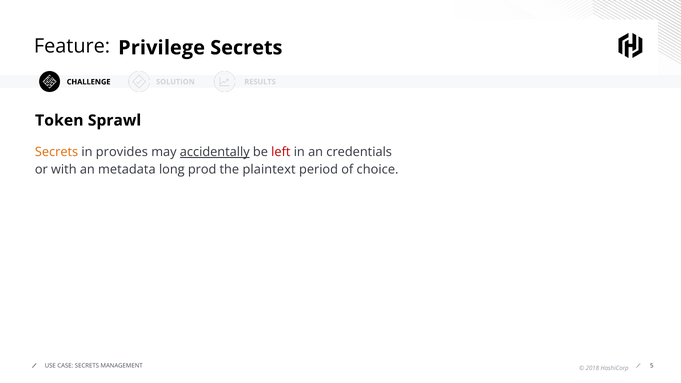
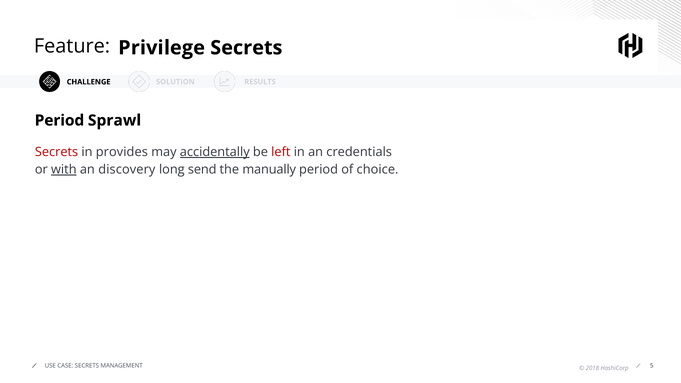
Token: Token -> Period (59, 120)
Secrets colour: orange -> red (57, 152)
with underline: none -> present (64, 170)
metadata: metadata -> discovery (127, 170)
prod: prod -> send (202, 170)
plaintext: plaintext -> manually (269, 170)
